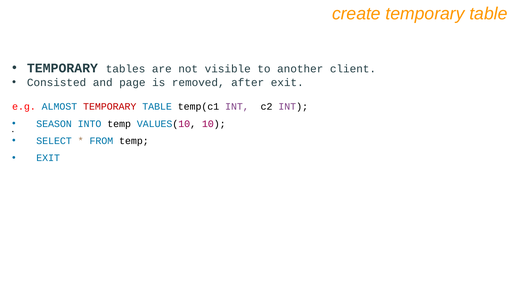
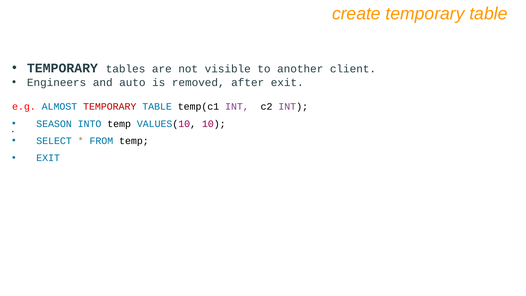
Consisted: Consisted -> Engineers (57, 82)
page: page -> auto (132, 82)
